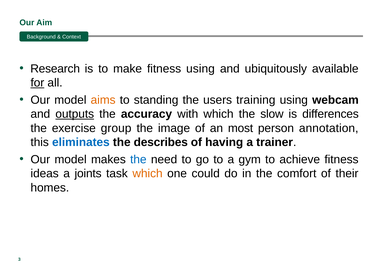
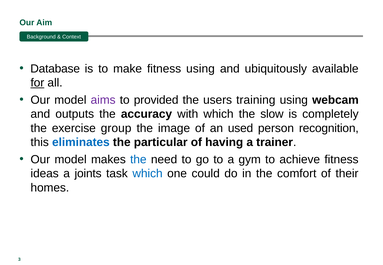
Research: Research -> Database (55, 69)
aims colour: orange -> purple (103, 100)
standing: standing -> provided (156, 100)
outputs underline: present -> none (75, 114)
differences: differences -> completely (330, 114)
most: most -> used (241, 128)
annotation: annotation -> recognition (329, 128)
describes: describes -> particular (161, 142)
which colour: orange -> blue (148, 174)
